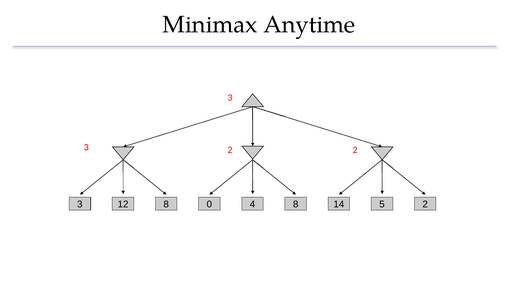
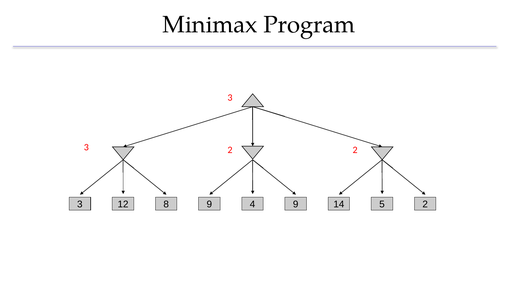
Anytime: Anytime -> Program (309, 25)
3 0: 0 -> 9 (209, 205)
4 8: 8 -> 9 (296, 205)
